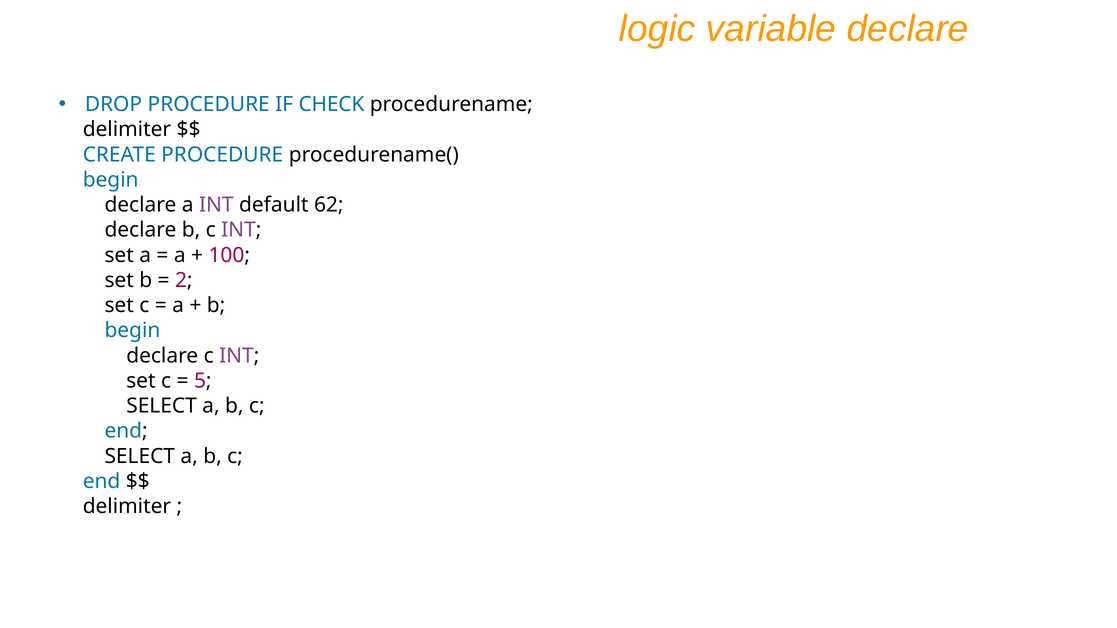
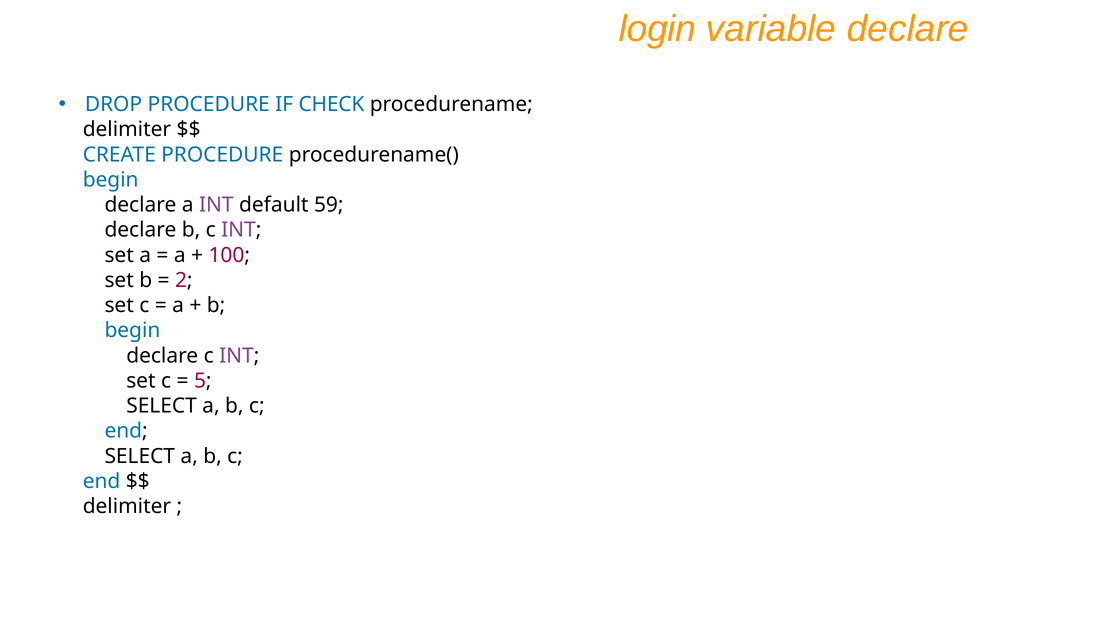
logic: logic -> login (657, 29)
62: 62 -> 59 (329, 205)
